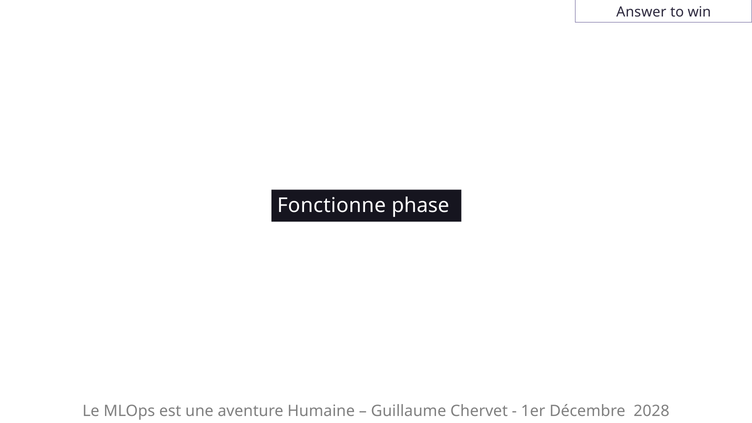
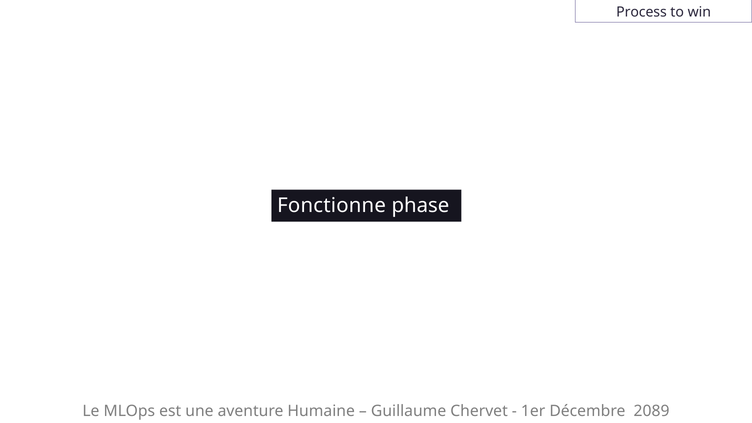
Answer: Answer -> Process (642, 12)
2028: 2028 -> 2089 (652, 411)
